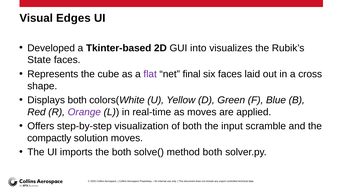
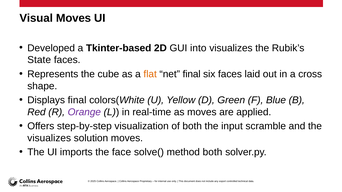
Visual Edges: Edges -> Moves (74, 18)
flat colour: purple -> orange (150, 74)
Displays both: both -> final (77, 100)
compactly: compactly -> visualizes (49, 138)
the both: both -> face (122, 152)
